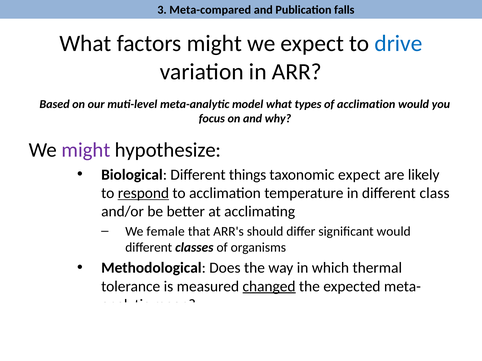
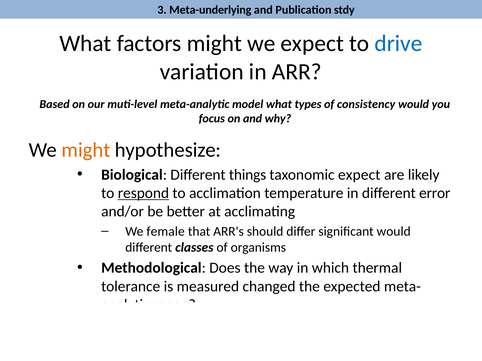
Meta-compared: Meta-compared -> Meta-underlying (210, 10)
falls: falls -> stdy (344, 10)
of acclimation: acclimation -> consistency (366, 104)
might colour: purple -> orange (86, 150)
class: class -> error (435, 193)
changed underline: present -> none (269, 287)
